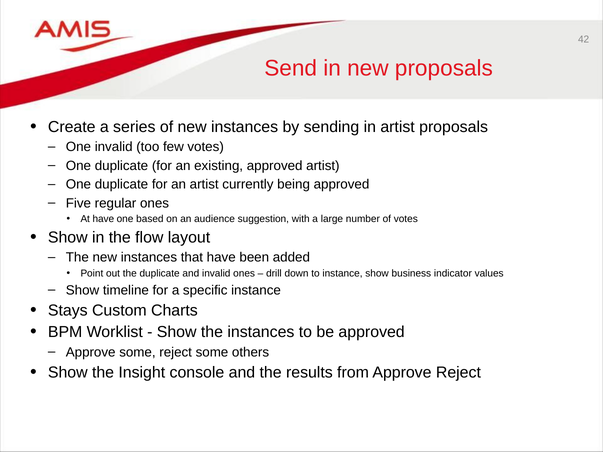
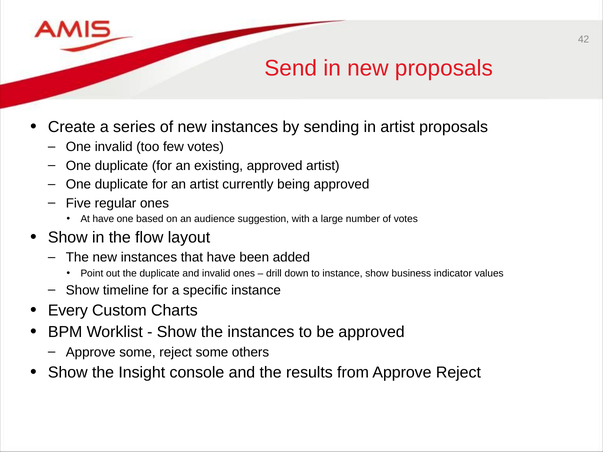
Stays: Stays -> Every (68, 311)
